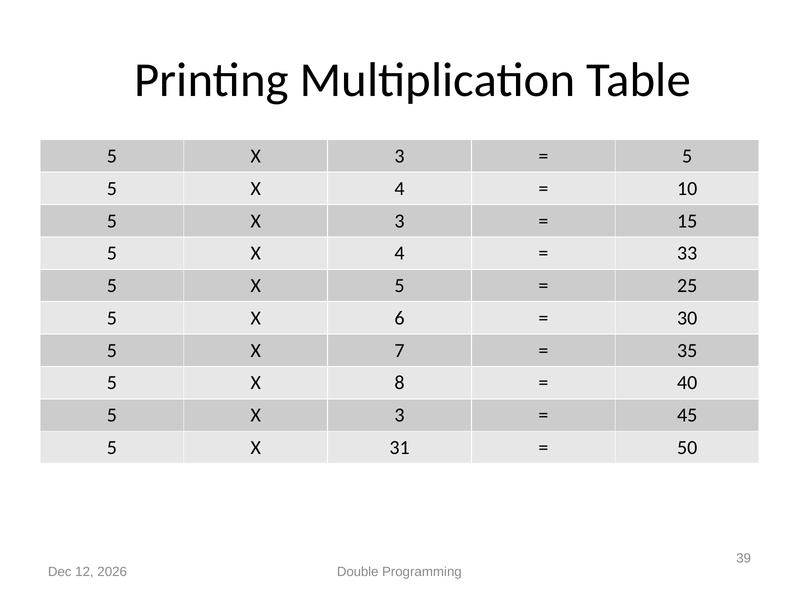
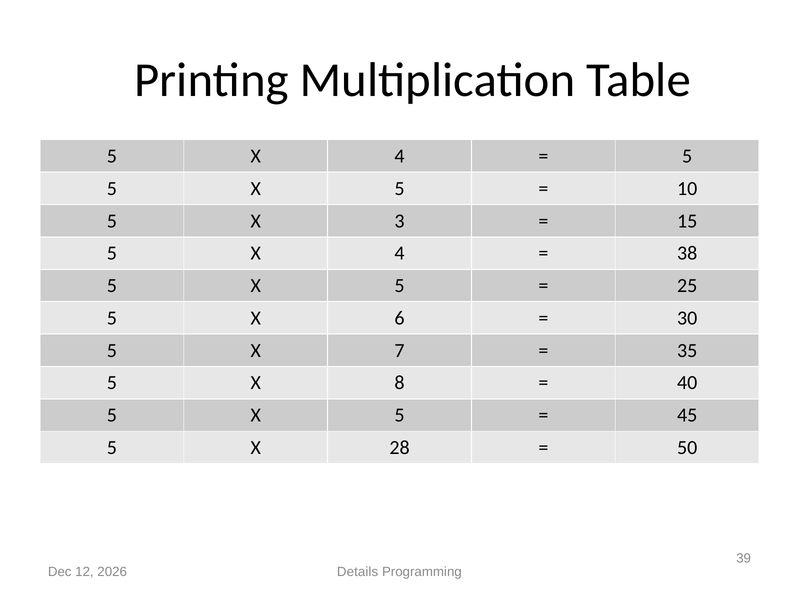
3: 3 -> 4 (399, 156)
4: 4 -> 5 (399, 189)
33: 33 -> 38 (687, 253)
3: 3 -> 5 (399, 415)
31: 31 -> 28 (400, 448)
Double: Double -> Details (358, 572)
